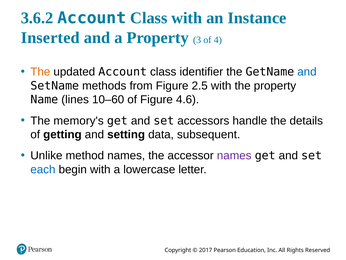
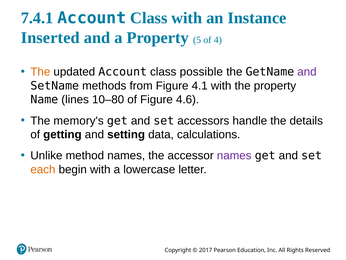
3.6.2: 3.6.2 -> 7.4.1 (37, 18)
3: 3 -> 5 (197, 40)
identifier: identifier -> possible (201, 72)
and colour: blue -> purple (307, 72)
2.5: 2.5 -> 4.1 (200, 86)
10–60: 10–60 -> 10–80 (108, 99)
subsequent: subsequent -> calculations (209, 134)
each colour: blue -> orange (43, 169)
